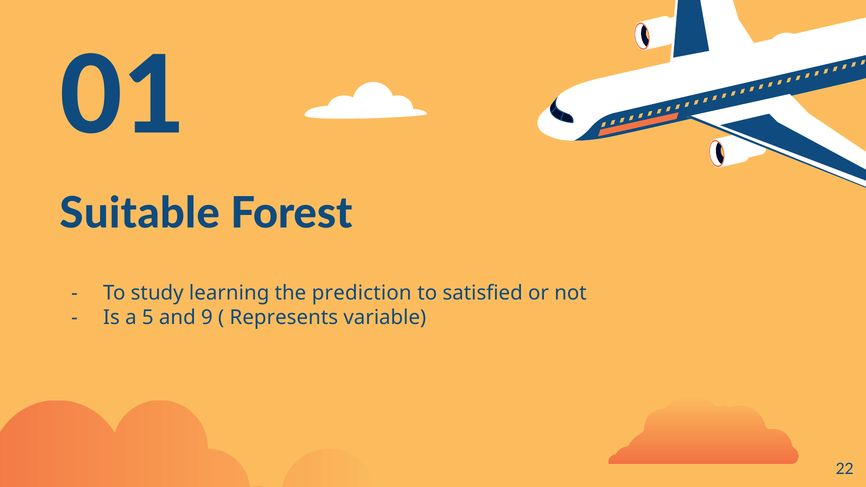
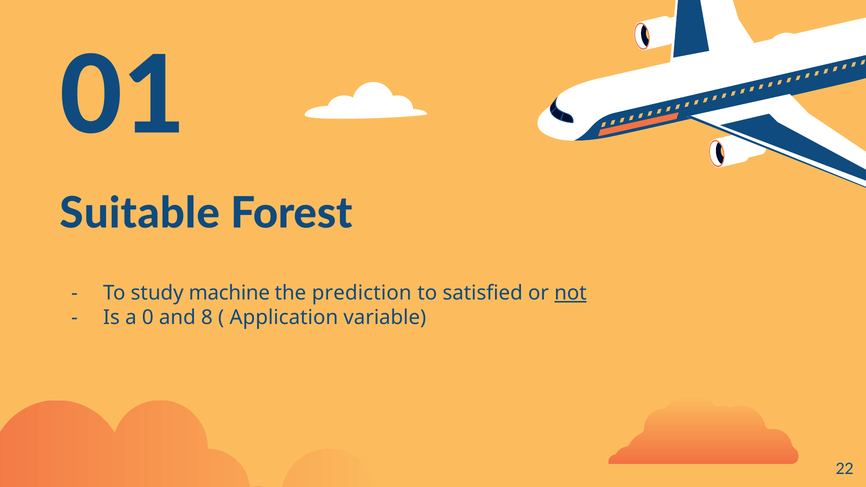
learning: learning -> machine (229, 293)
not underline: none -> present (570, 293)
5: 5 -> 0 (148, 318)
9: 9 -> 8 (207, 318)
Represents: Represents -> Application (284, 318)
